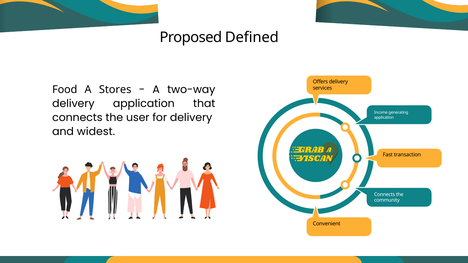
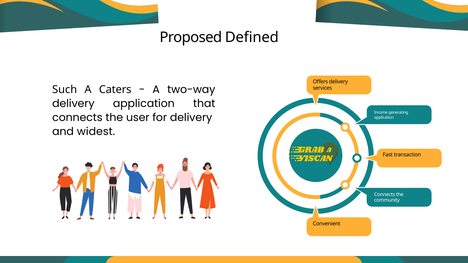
Food: Food -> Such (65, 90)
Stores: Stores -> Caters (115, 90)
